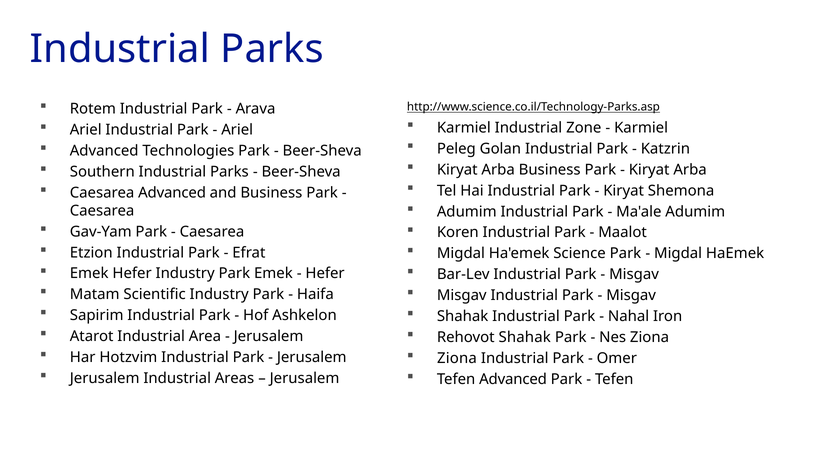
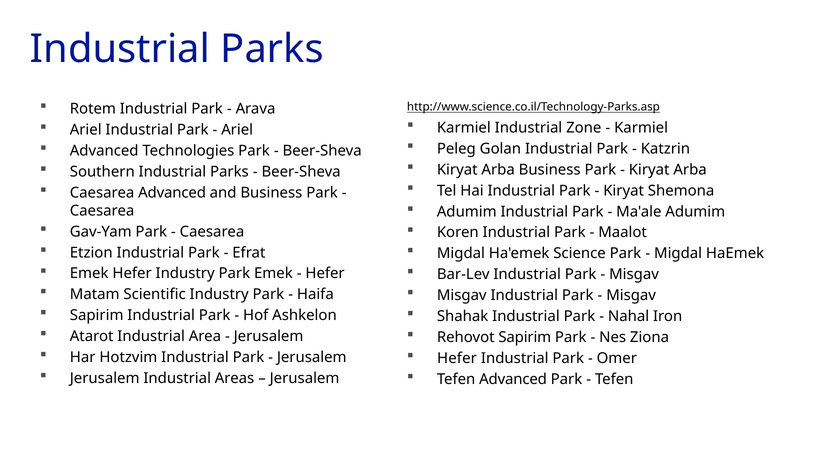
Rehovot Shahak: Shahak -> Sapirim (525, 337)
Ziona: Ziona -> Hefer (457, 358)
